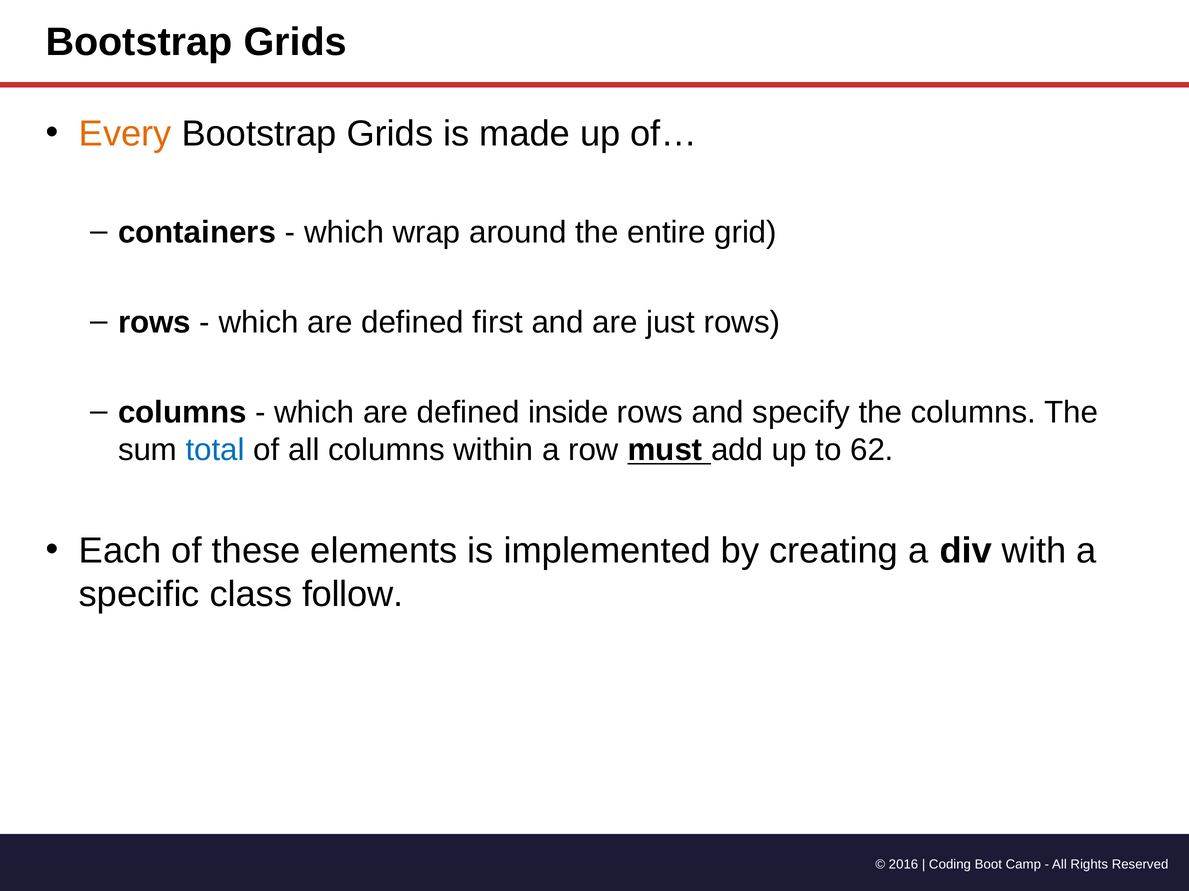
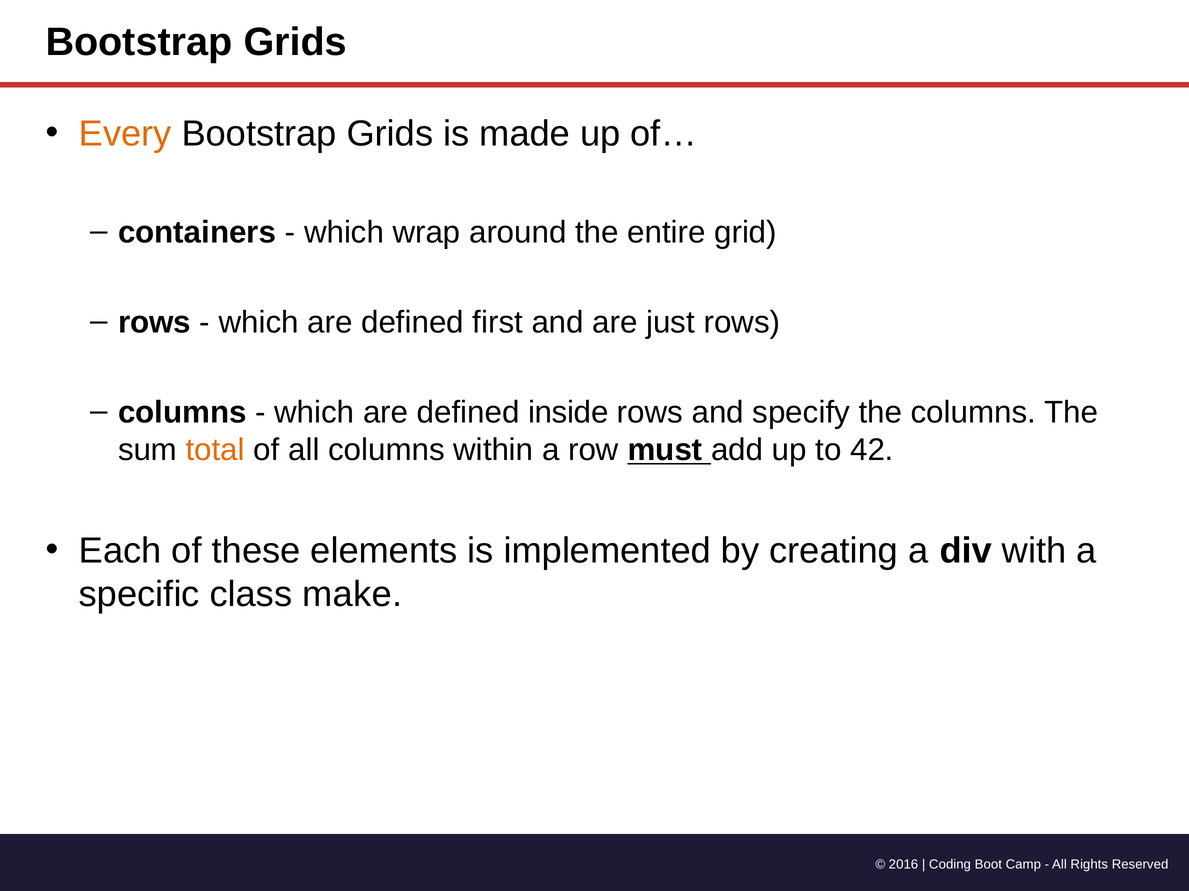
total colour: blue -> orange (215, 450)
62: 62 -> 42 (872, 450)
follow: follow -> make (352, 595)
